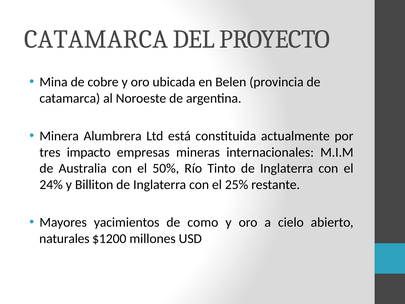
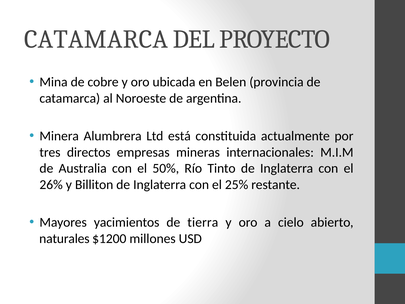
impacto: impacto -> directos (89, 152)
24%: 24% -> 26% (51, 185)
como: como -> tierra (203, 222)
